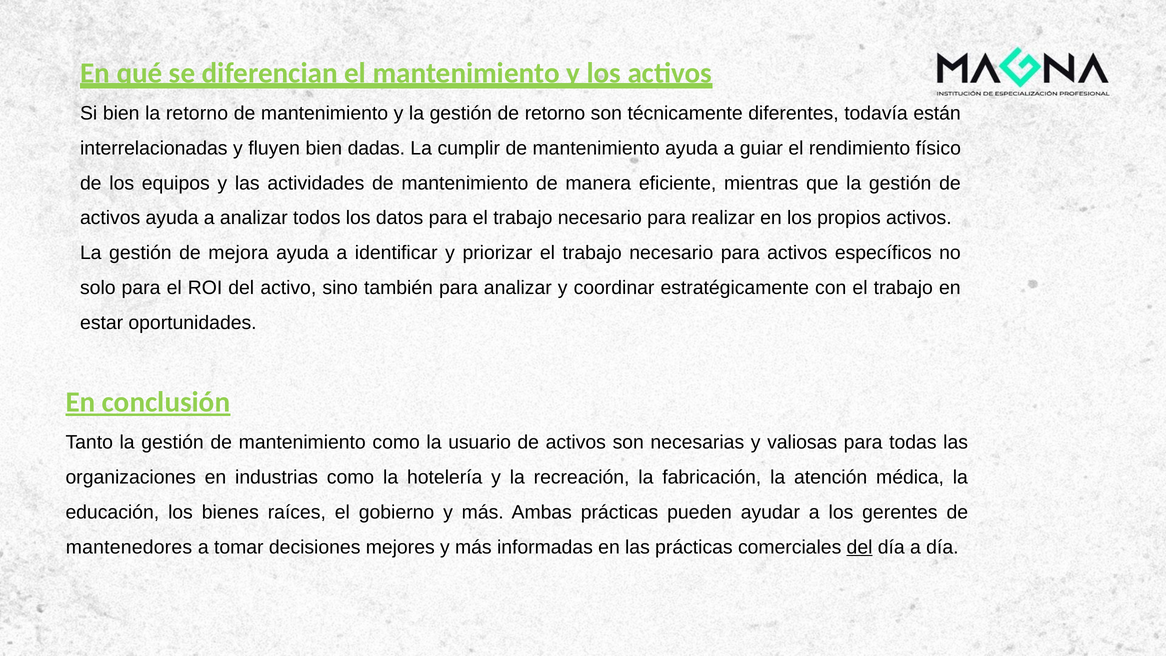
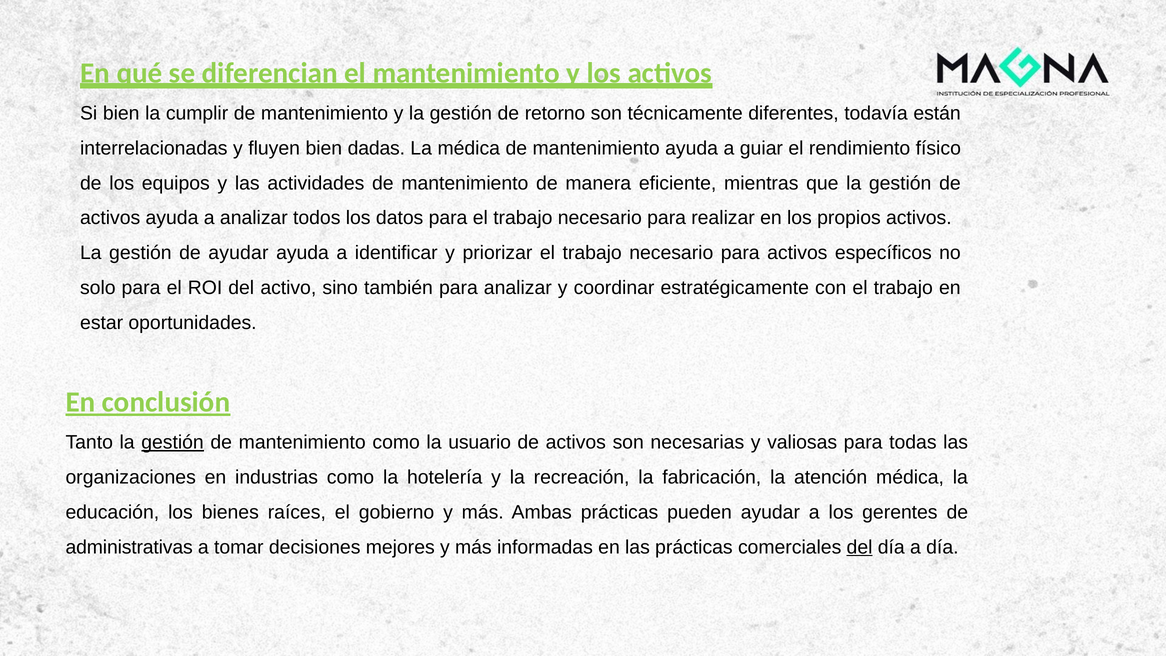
la retorno: retorno -> cumplir (197, 113)
La cumplir: cumplir -> médica (469, 148)
de mejora: mejora -> ayudar (238, 253)
gestión underline: none -> present (173, 442)
mantenedores: mantenedores -> administrativas (129, 547)
